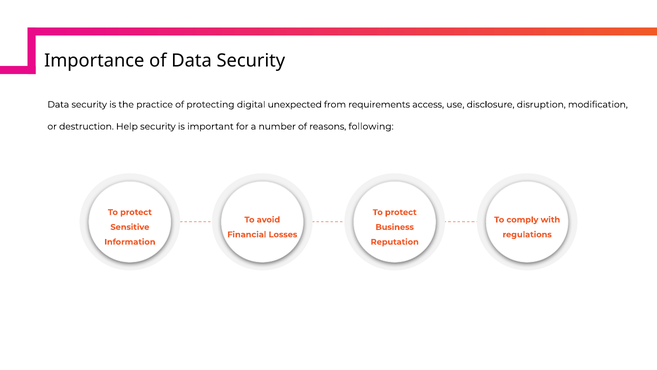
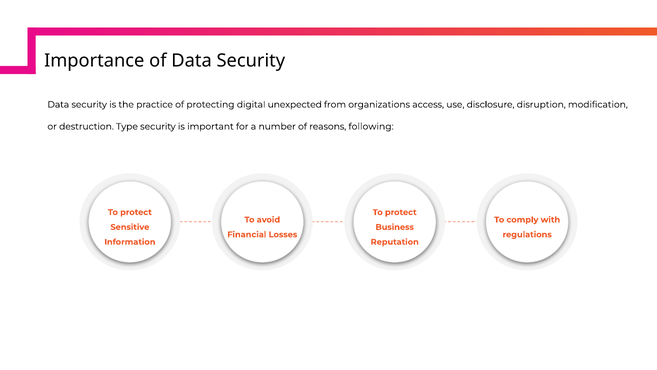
requirements: requirements -> organizations (379, 104)
Help: Help -> Type (127, 126)
